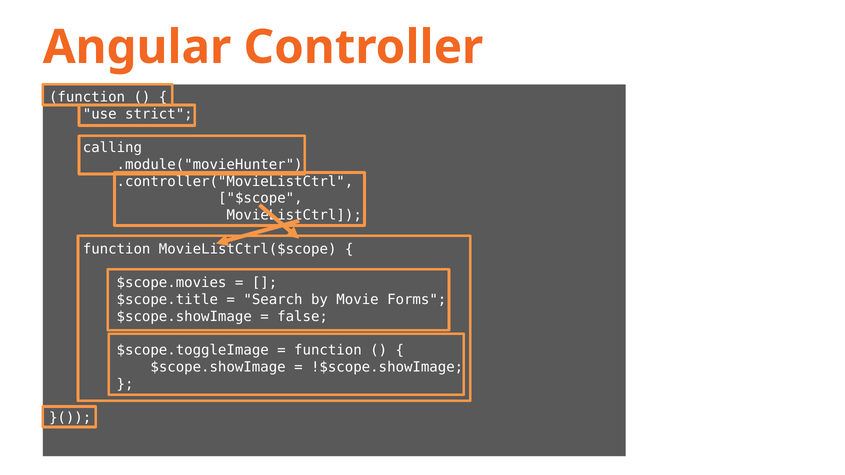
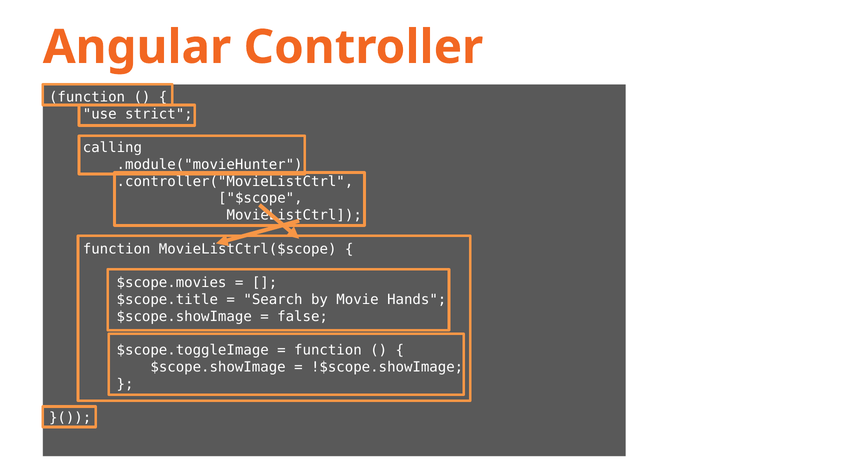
Forms: Forms -> Hands (417, 300)
